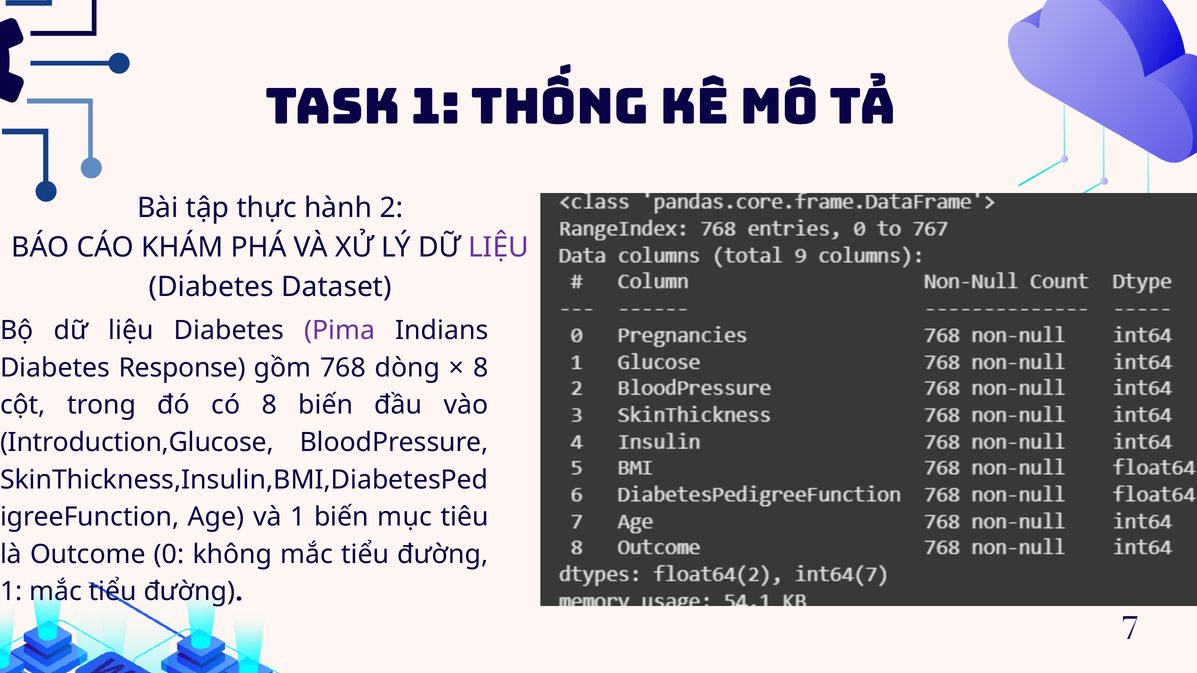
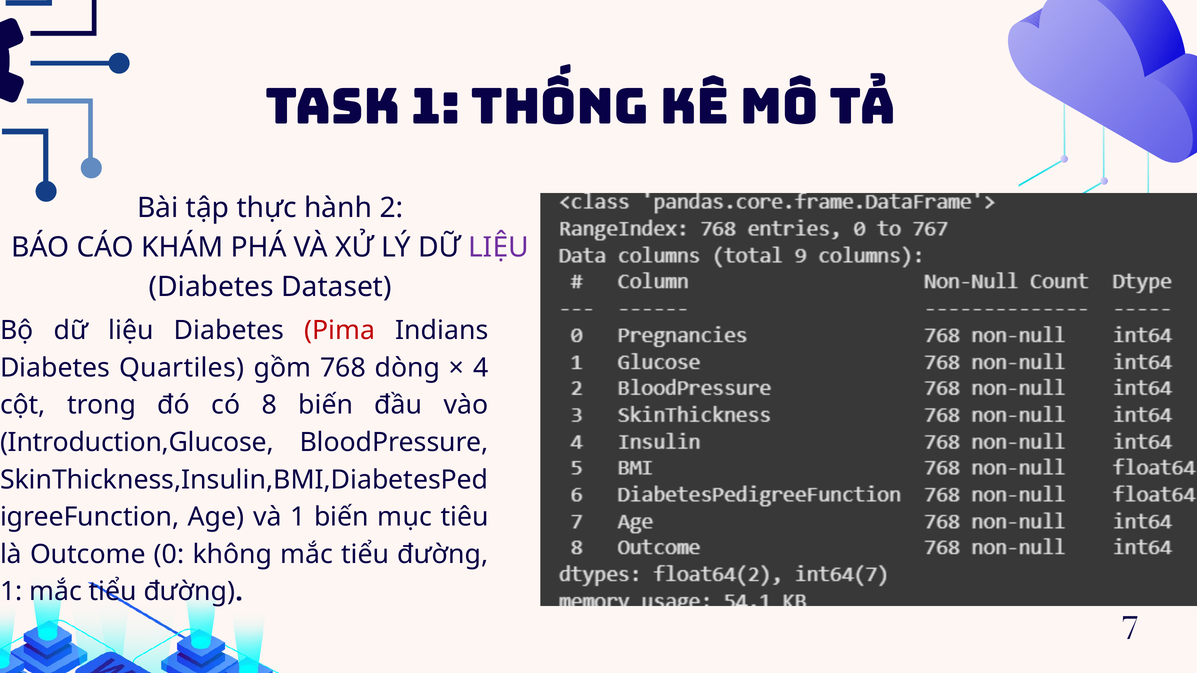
Pima colour: purple -> red (340, 331)
Response: Response -> Quartiles (182, 368)
8: 8 -> 4 (481, 368)
